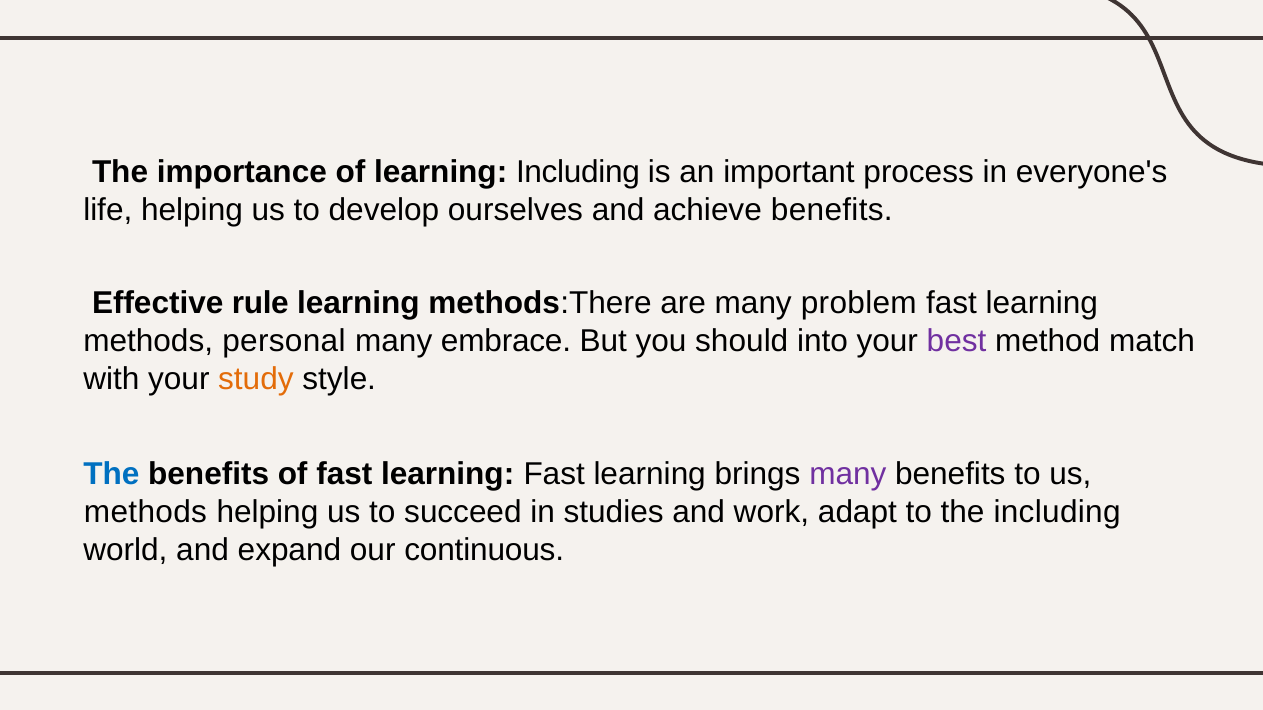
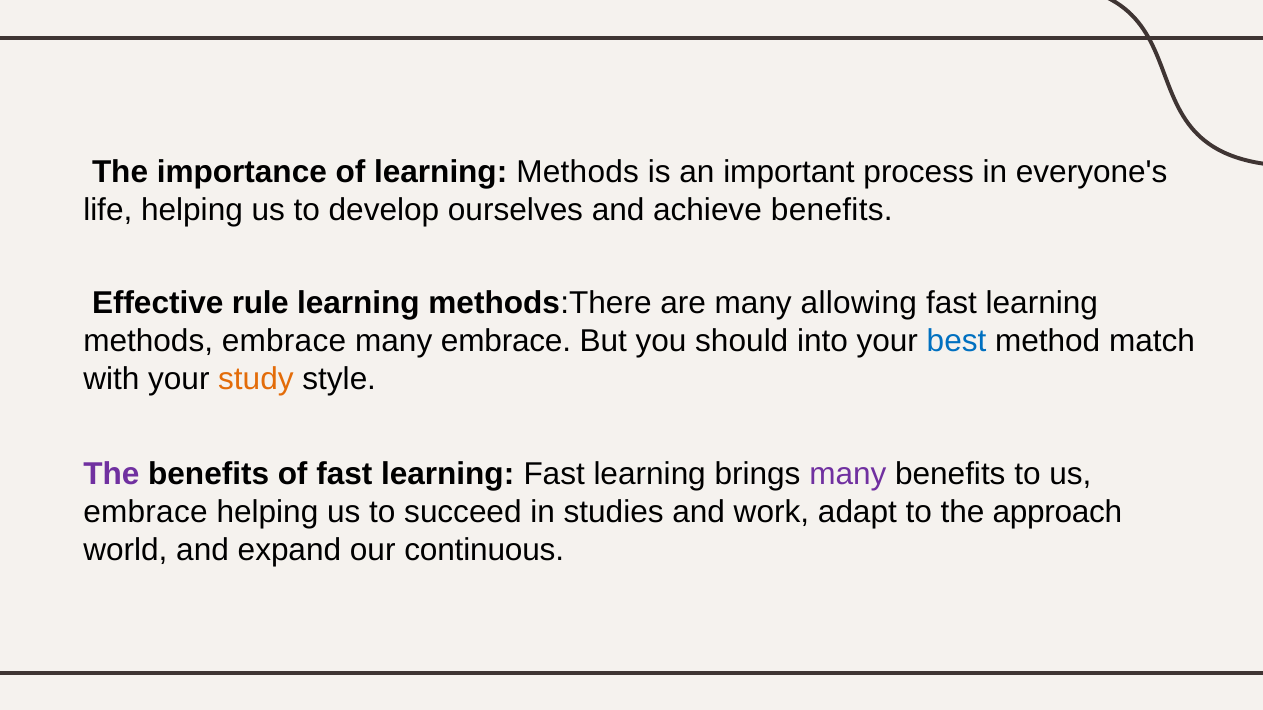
of learning Including: Including -> Methods (578, 172)
problem: problem -> allowing (859, 304)
methods personal: personal -> embrace (284, 341)
best colour: purple -> blue (957, 341)
The colour: blue -> purple (111, 474)
methods: methods -> embrace (145, 512)
the including: including -> approach (1057, 512)
